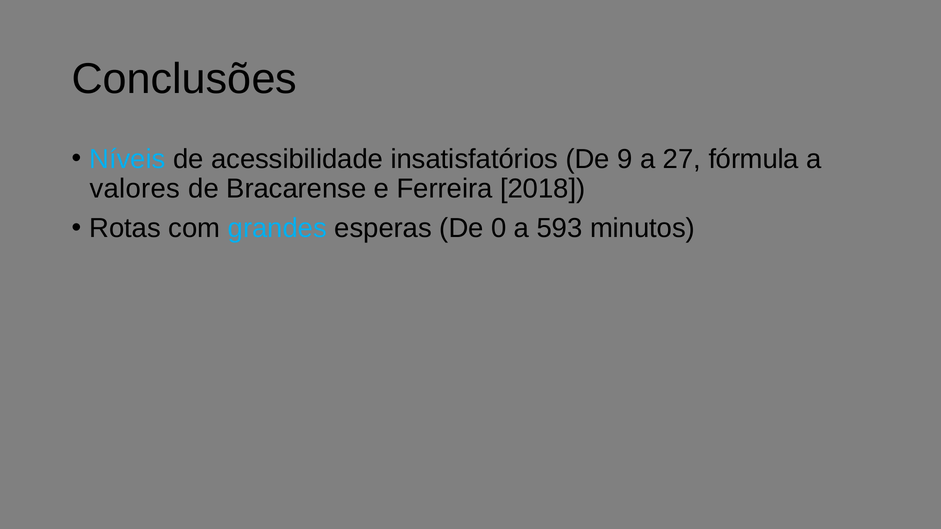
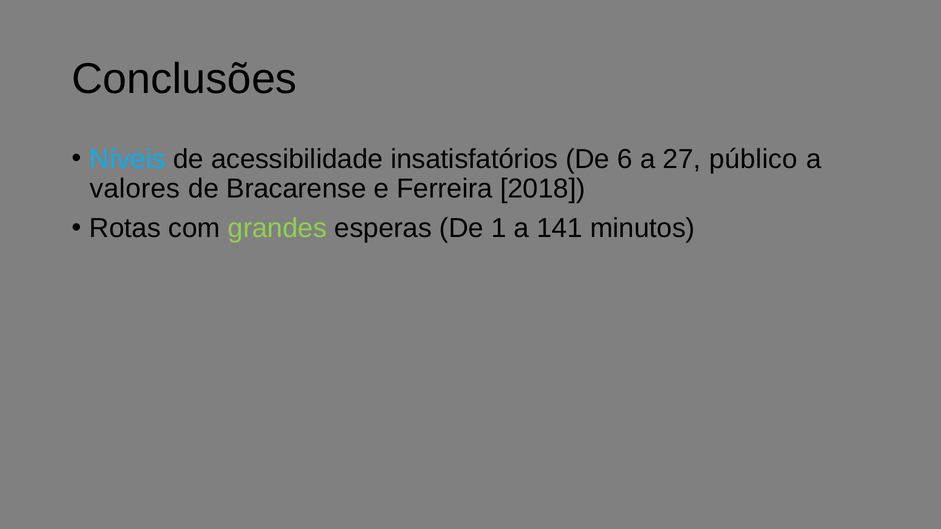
9: 9 -> 6 (625, 159)
fórmula: fórmula -> público (753, 159)
grandes colour: light blue -> light green (277, 228)
0: 0 -> 1 (499, 228)
593: 593 -> 141 (560, 228)
